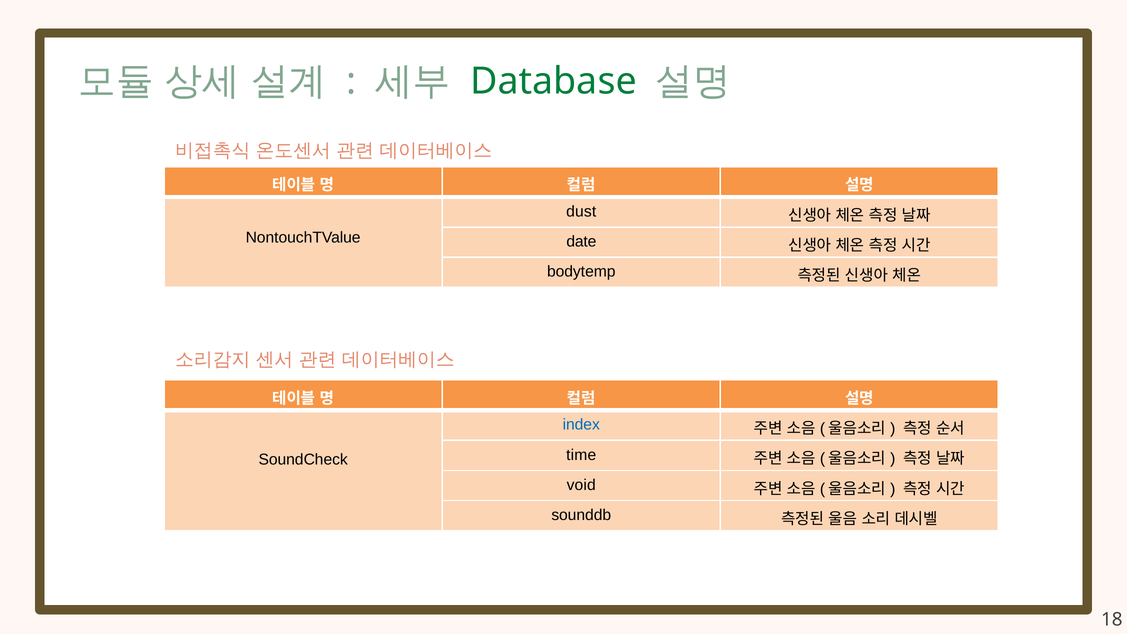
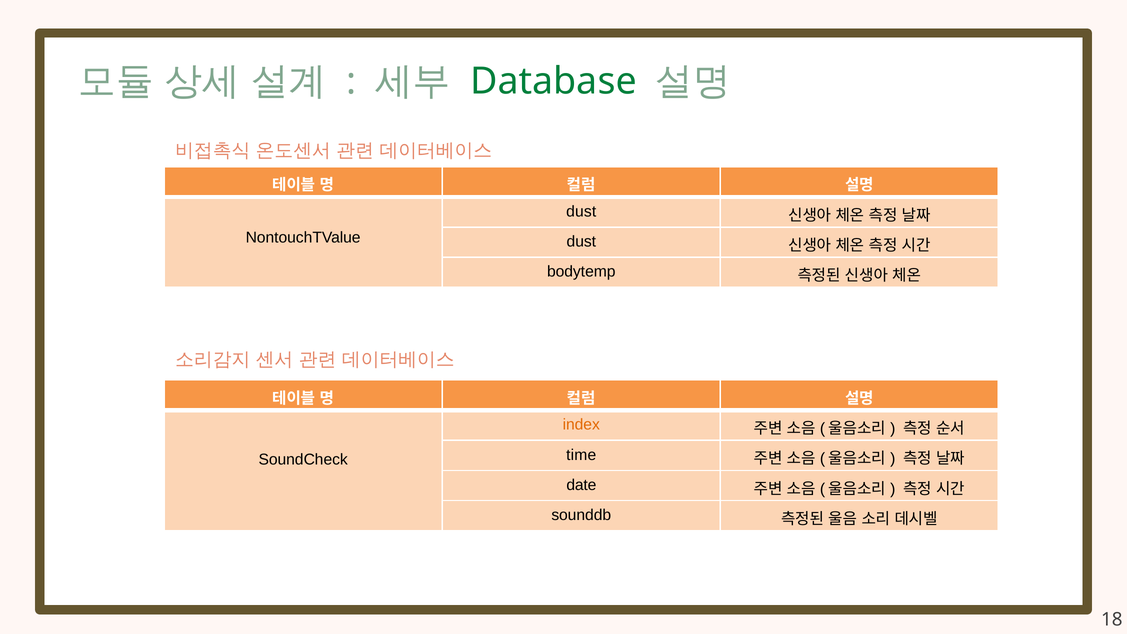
date: date -> dust (581, 242)
index colour: blue -> orange (581, 425)
void: void -> date (581, 485)
